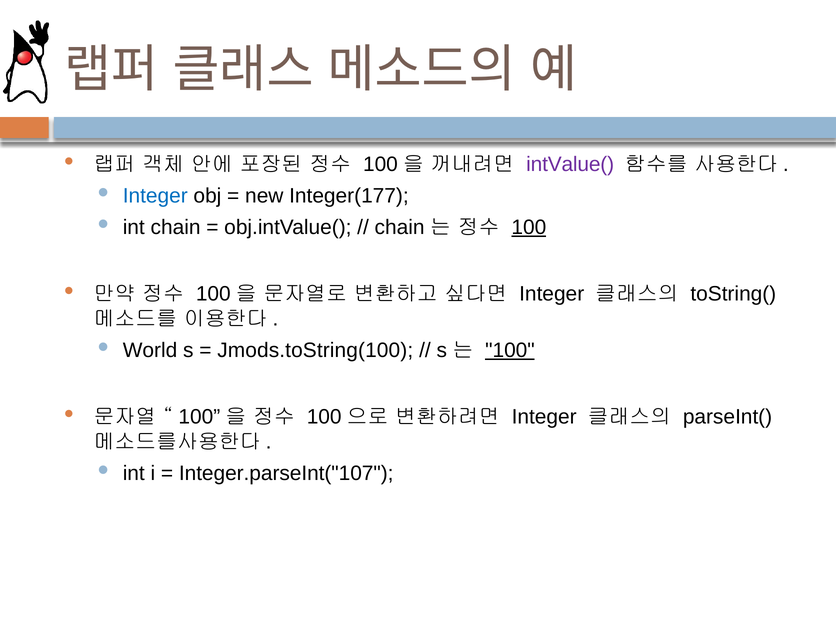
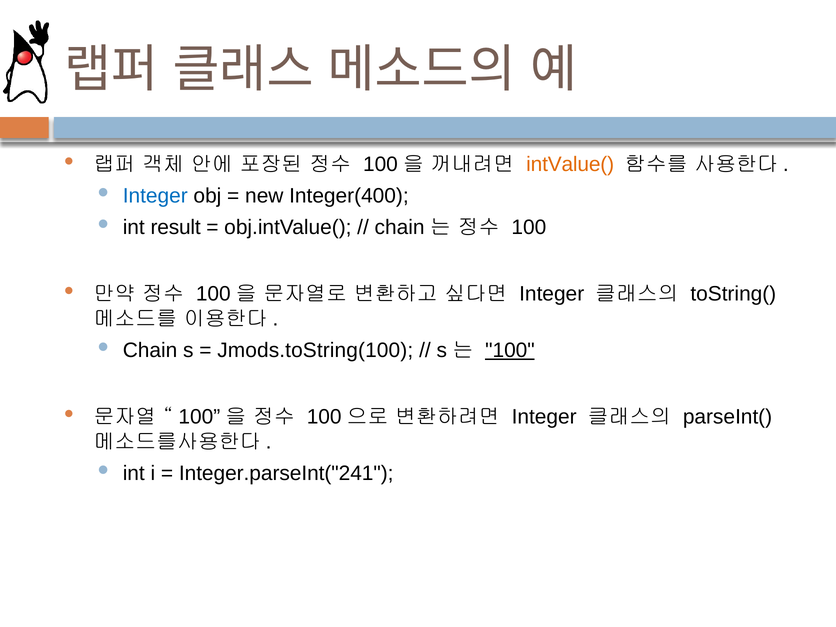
intValue( colour: purple -> orange (570, 164)
Integer(177: Integer(177 -> Integer(400 (349, 196)
int chain: chain -> result (176, 227)
100 underline: present -> none (529, 227)
World: World -> Chain (150, 350)
Integer.parseInt("107: Integer.parseInt("107 -> Integer.parseInt("241 (286, 473)
